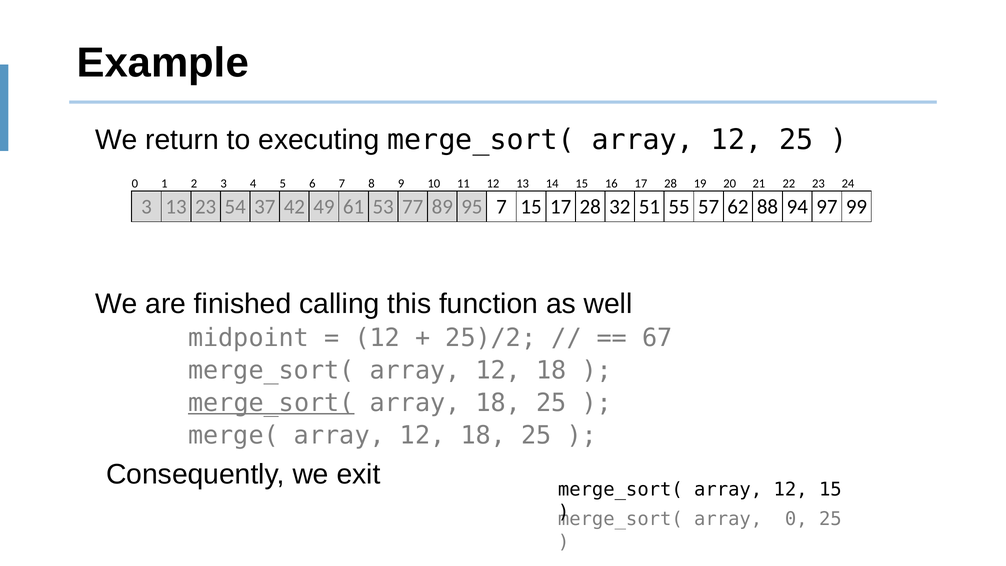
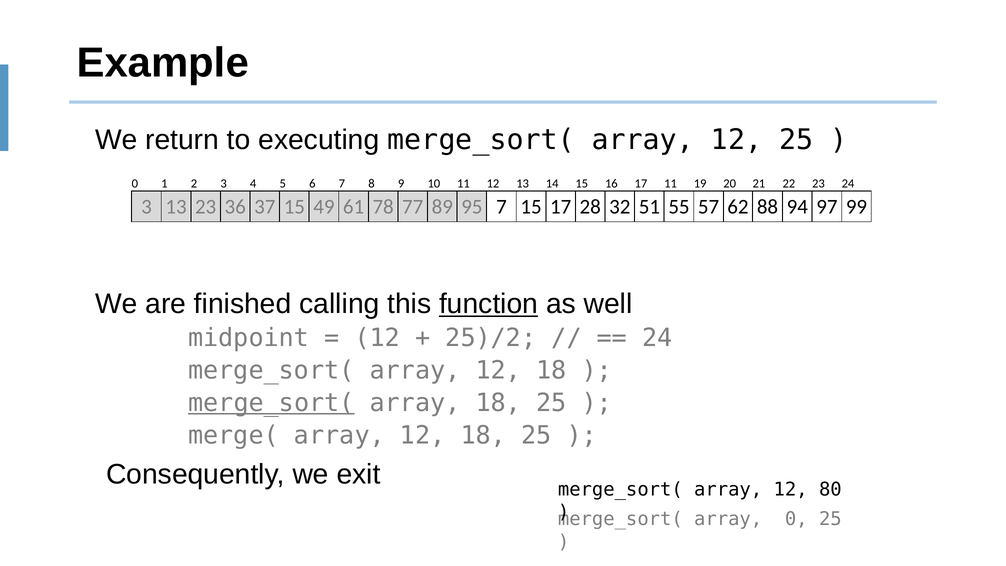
16 17 28: 28 -> 11 (671, 184)
54: 54 -> 36 (235, 207)
37 42: 42 -> 15 (294, 207)
53: 53 -> 78 (383, 207)
function underline: none -> present (489, 304)
67: 67 -> 24 (657, 338)
12 15: 15 -> 80 (830, 489)
